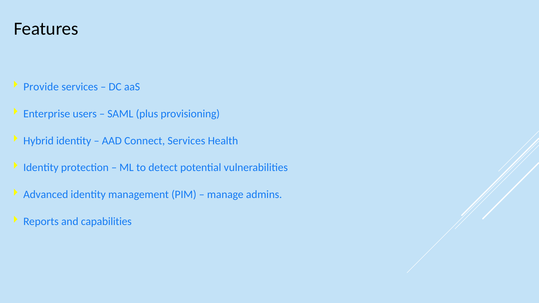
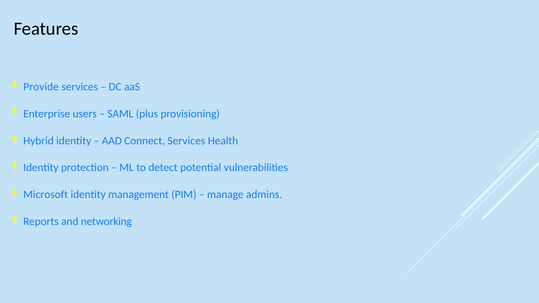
Advanced: Advanced -> Microsoft (46, 195)
capabilities: capabilities -> networking (106, 222)
